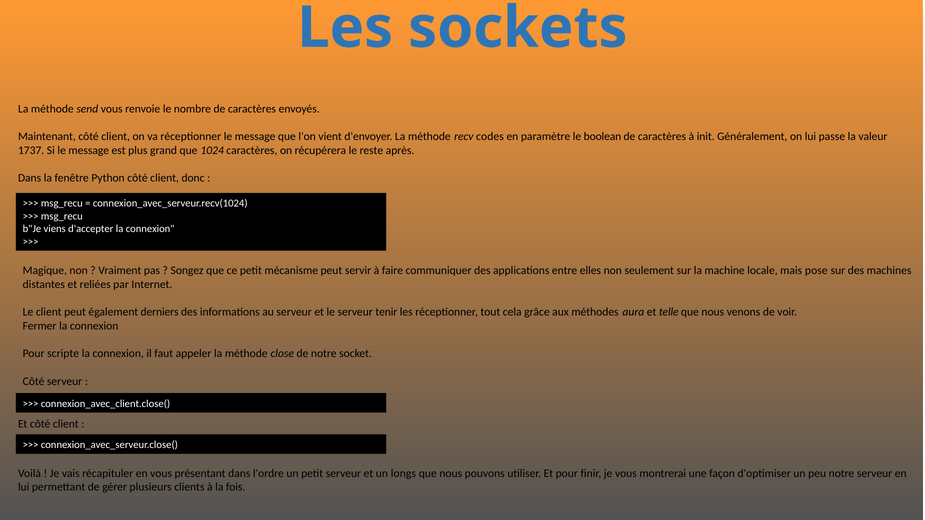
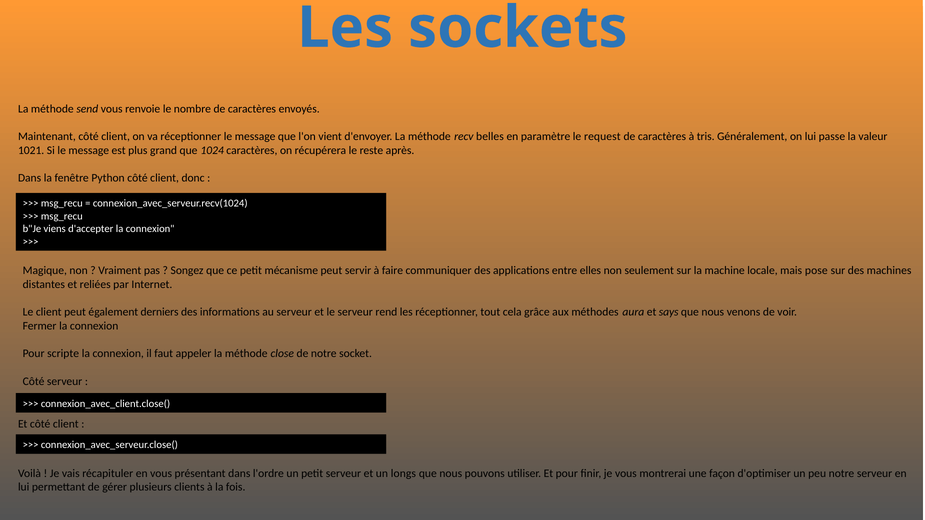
codes: codes -> belles (490, 137)
boolean: boolean -> request (602, 137)
init: init -> tris (706, 137)
1737: 1737 -> 1021 (31, 151)
tenir: tenir -> rend (386, 312)
telle: telle -> says (669, 312)
